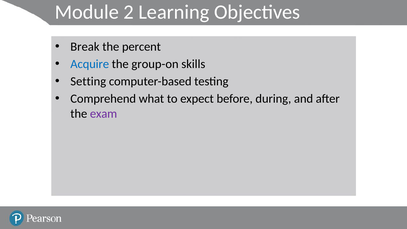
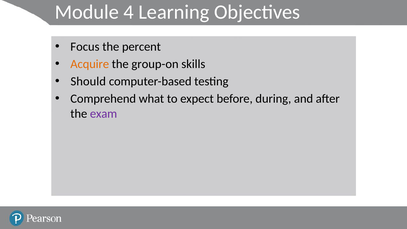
2: 2 -> 4 (129, 12)
Break: Break -> Focus (85, 47)
Acquire colour: blue -> orange (90, 64)
Setting: Setting -> Should (88, 81)
